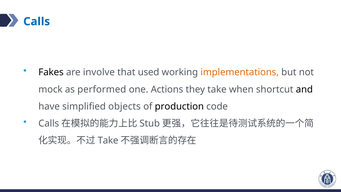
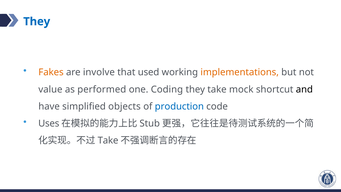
Calls: Calls -> They (37, 22)
Fakes colour: black -> orange (51, 72)
mock: mock -> value (50, 89)
Actions: Actions -> Coding (167, 89)
when: when -> mock (241, 89)
production colour: black -> blue (179, 106)
Calls: Calls -> Uses (49, 123)
